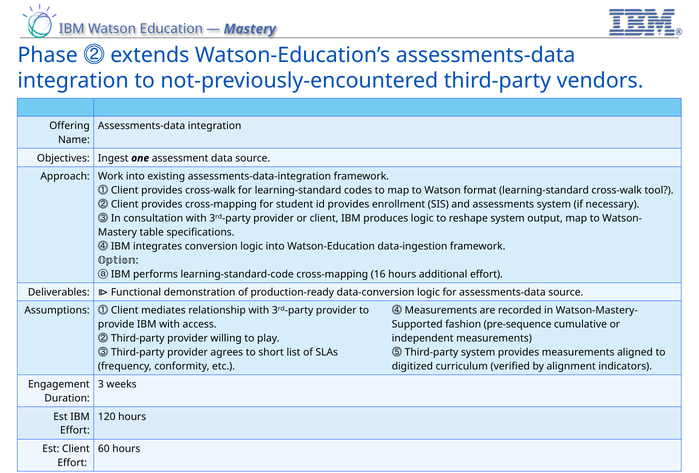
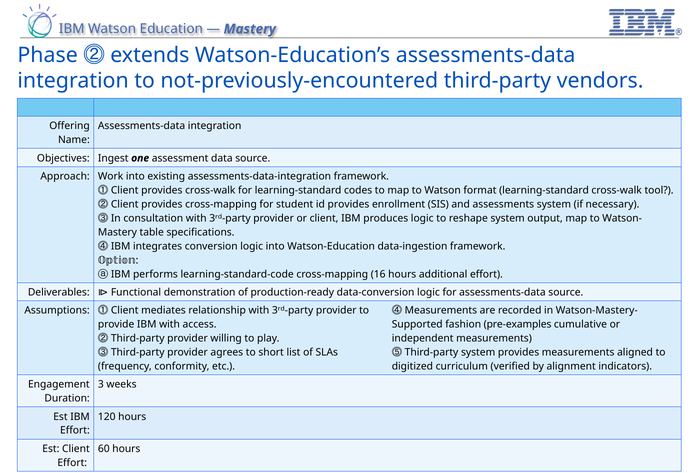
pre-sequence: pre-sequence -> pre-examples (518, 324)
